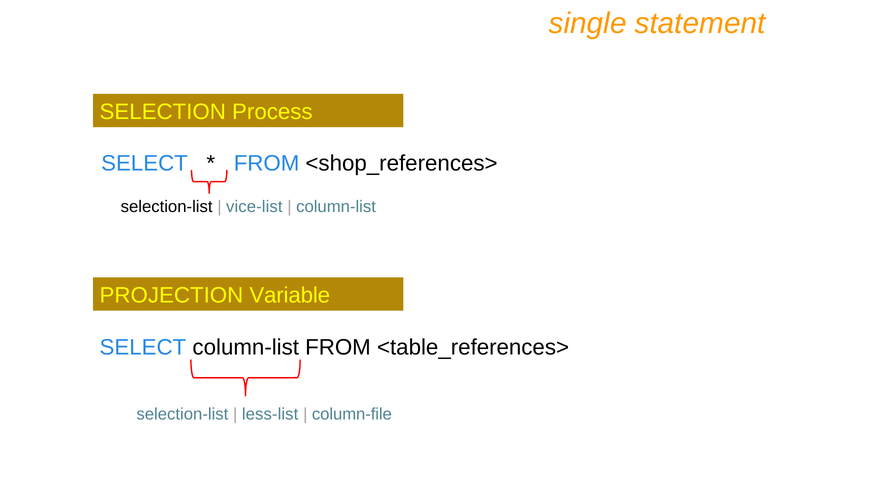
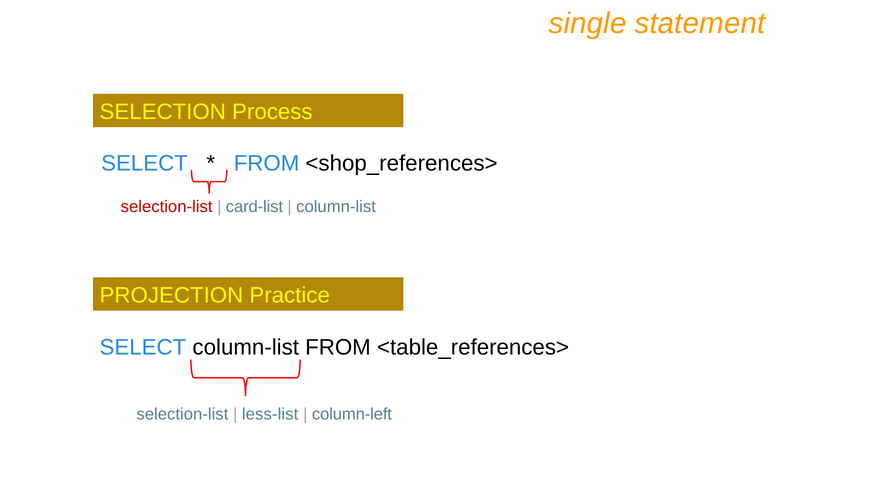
selection-list colour: black -> red (167, 207)
vice-list: vice-list -> card-list (254, 207)
Variable: Variable -> Practice (290, 295)
column-file: column-file -> column-left (352, 414)
